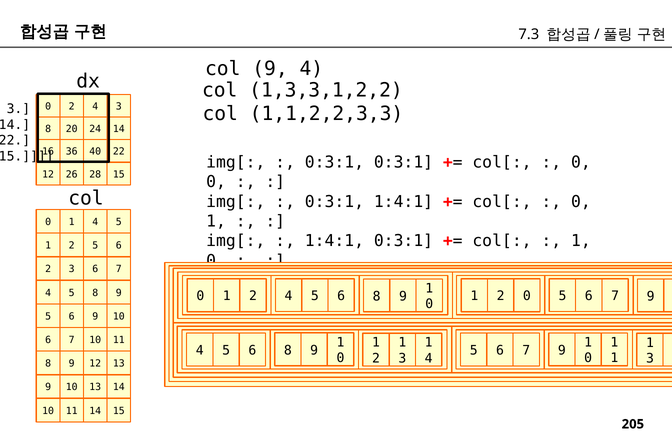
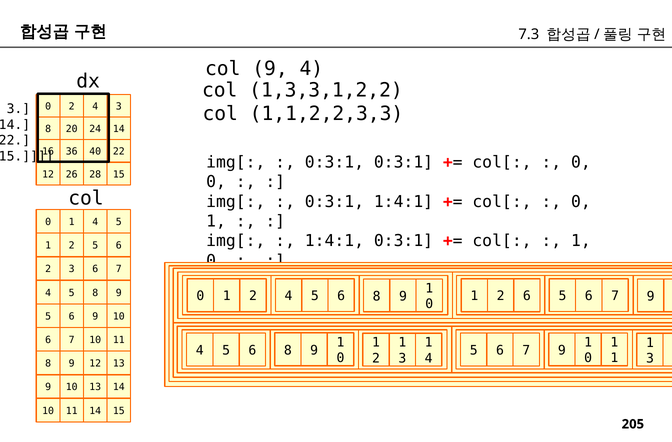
2 0: 0 -> 6 (527, 296)
